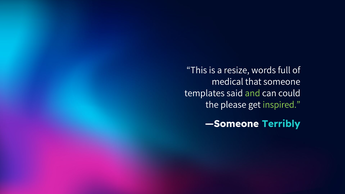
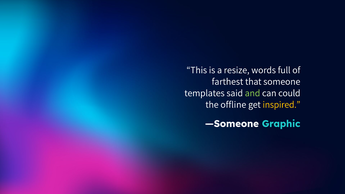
medical: medical -> farthest (227, 82)
please: please -> offline (233, 105)
inspired colour: light green -> yellow (281, 105)
Terribly: Terribly -> Graphic (281, 124)
